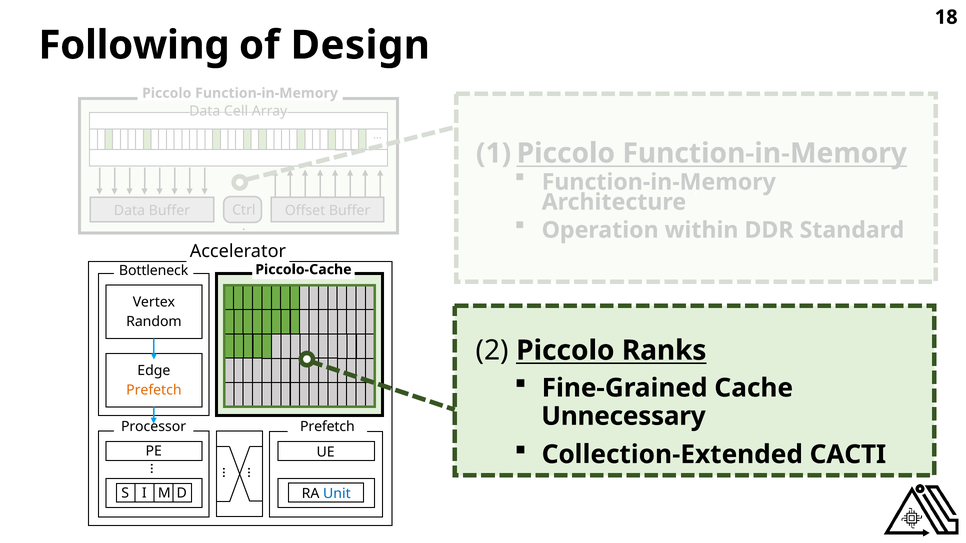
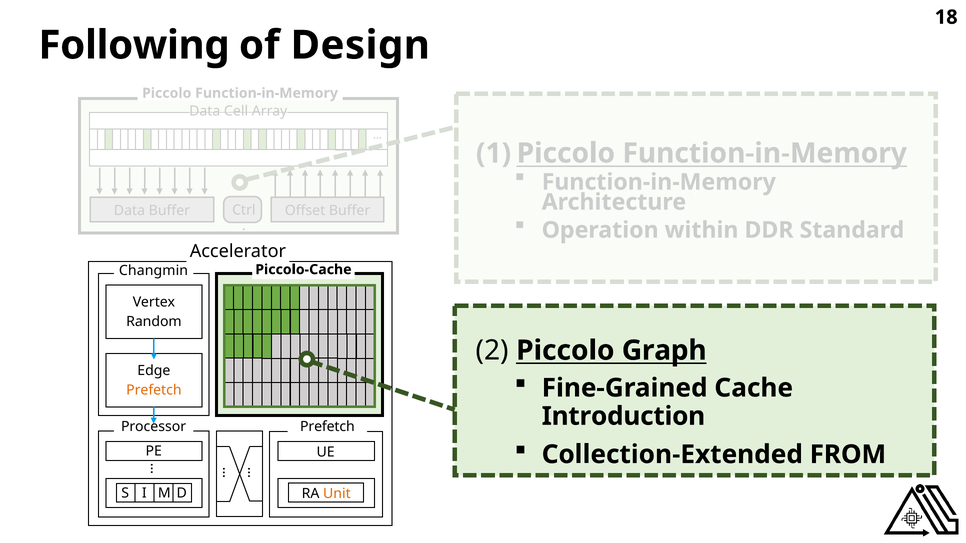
Bottleneck: Bottleneck -> Changmin (154, 271)
Ranks: Ranks -> Graph (664, 351)
Unnecessary: Unnecessary -> Introduction (623, 416)
CACTI: CACTI -> FROM (848, 455)
Unit colour: blue -> orange (337, 494)
